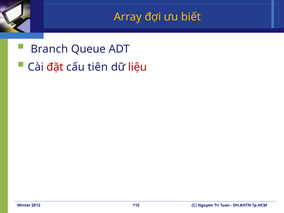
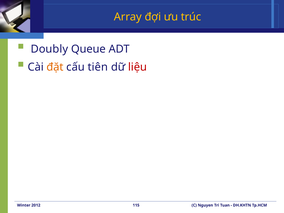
biết: biết -> trúc (191, 17)
Branch: Branch -> Doubly (49, 49)
đặt colour: red -> orange (55, 67)
